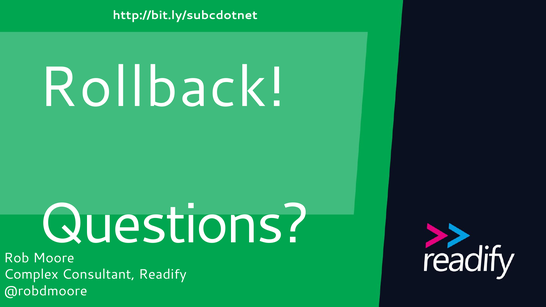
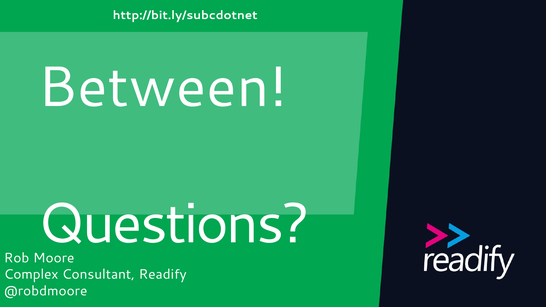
Rollback: Rollback -> Between (163, 87)
